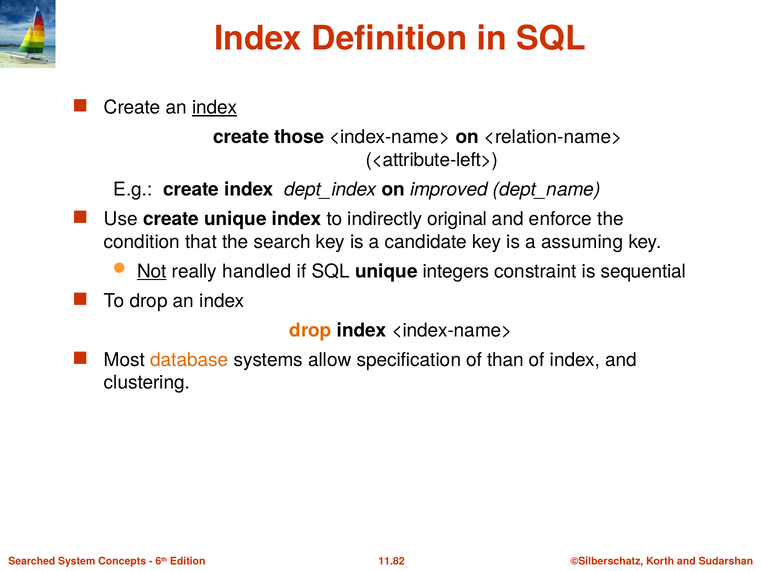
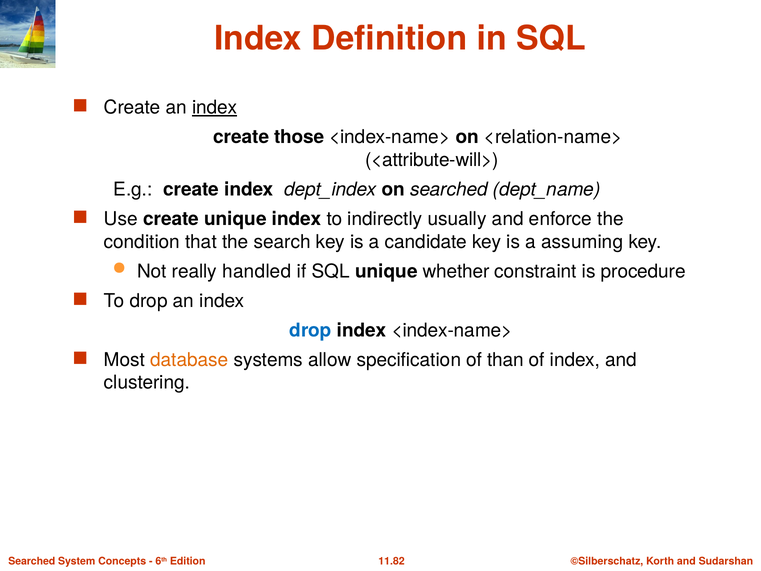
<attribute-left>: <attribute-left> -> <attribute-will> (432, 160)
on improved: improved -> searched (449, 189)
original: original -> usually (457, 219)
Not underline: present -> none (152, 271)
integers: integers -> whether (456, 271)
sequential: sequential -> procedure (643, 271)
drop colour: orange -> blue (311, 330)
